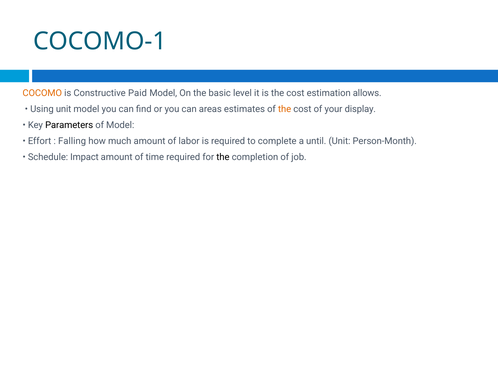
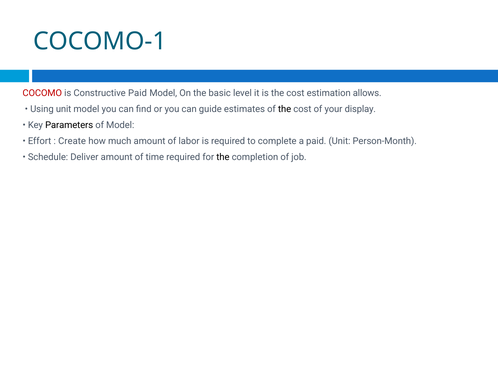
COCOMO colour: orange -> red (42, 93)
areas: areas -> guide (210, 109)
the colour: orange -> black (285, 109)
Falling: Falling -> Create (72, 141)
a until: until -> paid (316, 141)
Impact: Impact -> Deliver (84, 157)
